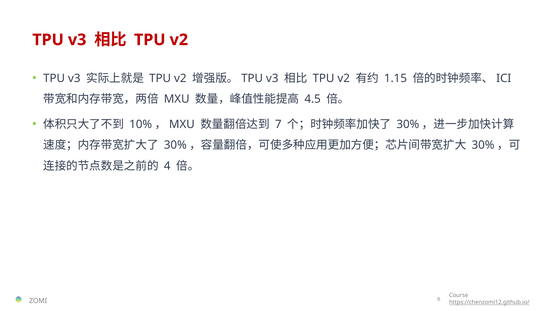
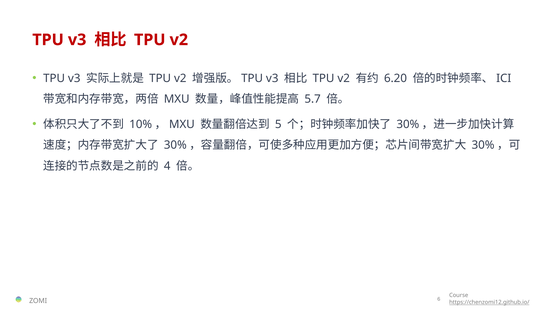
1.15: 1.15 -> 6.20 (396, 78)
4.5: 4.5 -> 5.7 (313, 99)
7: 7 -> 5 (278, 124)
